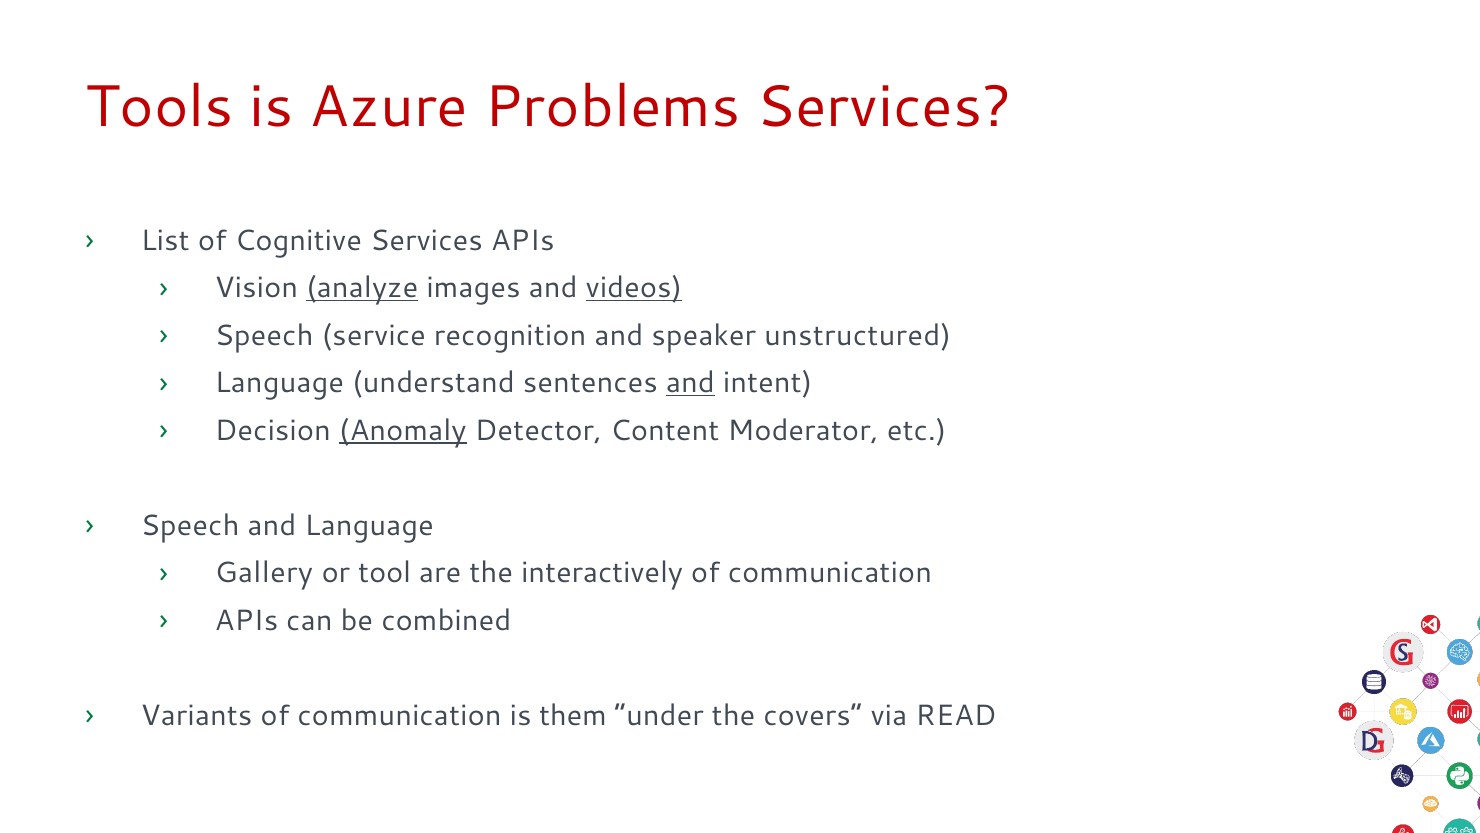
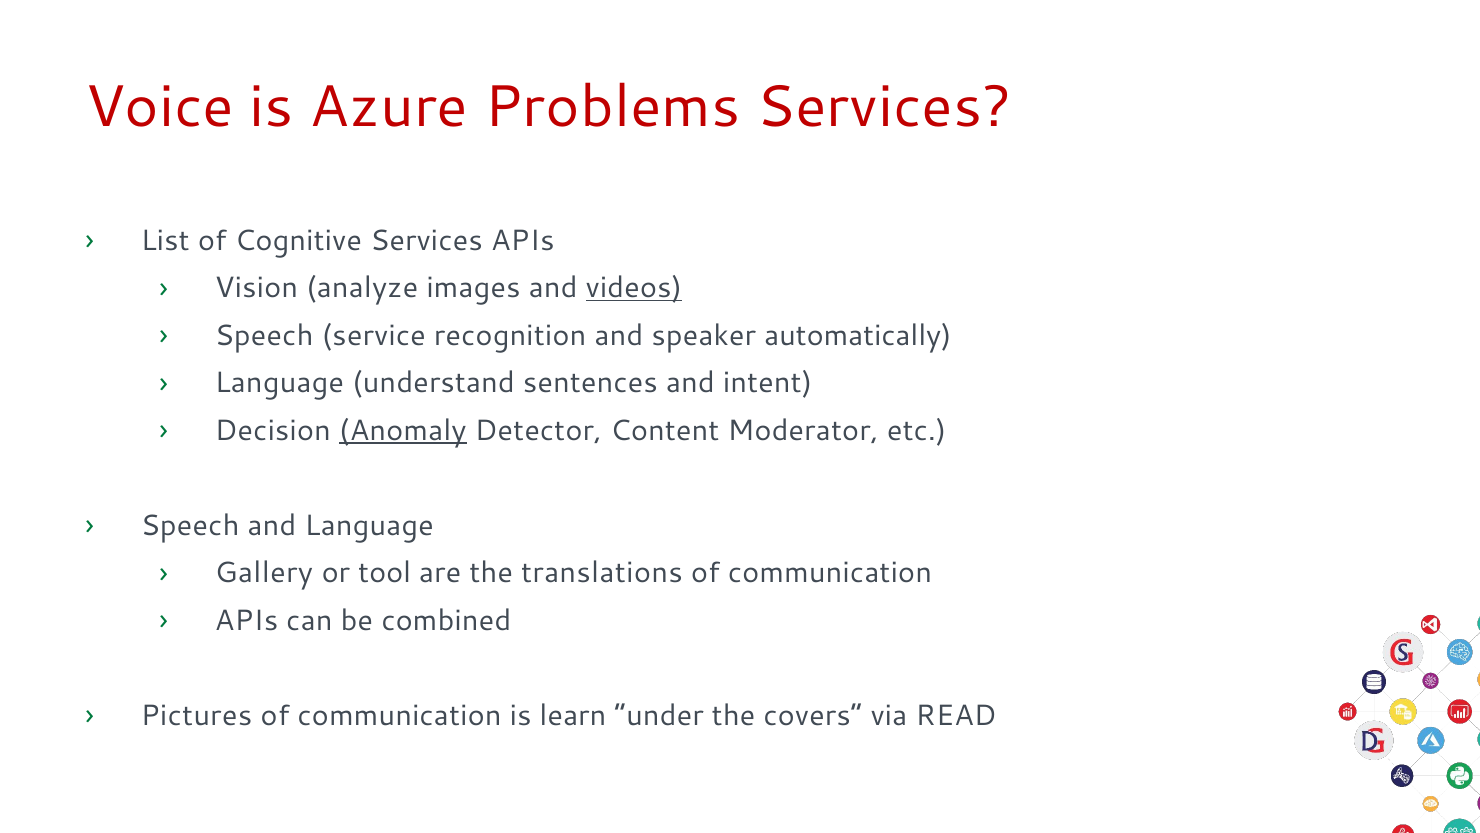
Tools: Tools -> Voice (160, 107)
analyze underline: present -> none (362, 288)
unstructured: unstructured -> automatically (858, 335)
and underline: present -> none (690, 383)
interactively: interactively -> translations (602, 573)
Variants: Variants -> Pictures (196, 715)
them: them -> learn (573, 715)
